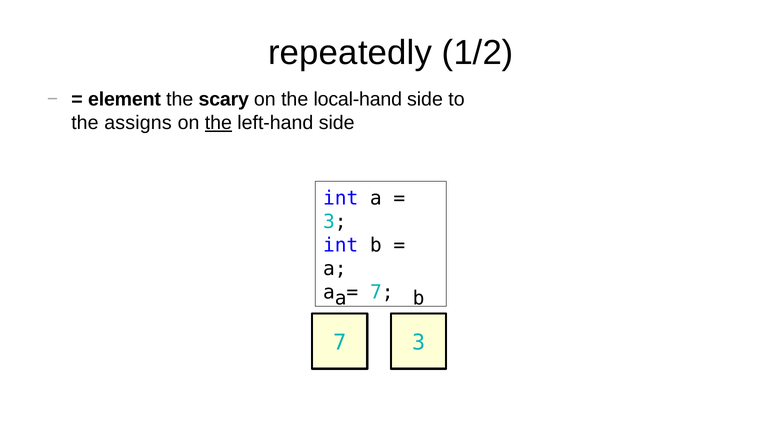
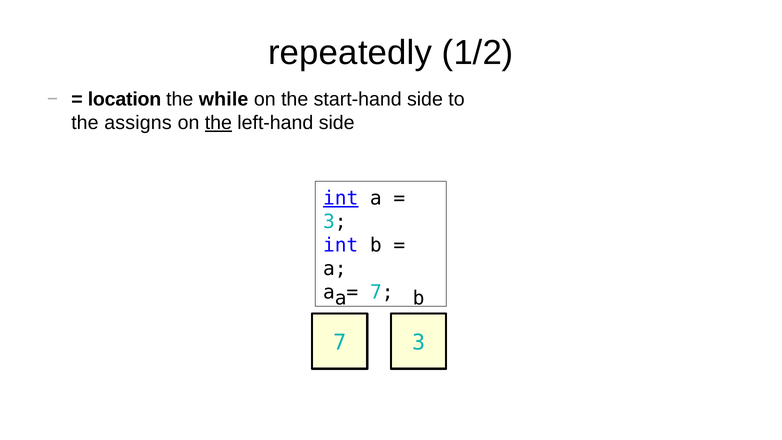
element: element -> location (125, 99)
scary: scary -> while (224, 99)
local-hand: local-hand -> start-hand (358, 99)
int underline: none -> present (341, 198)
